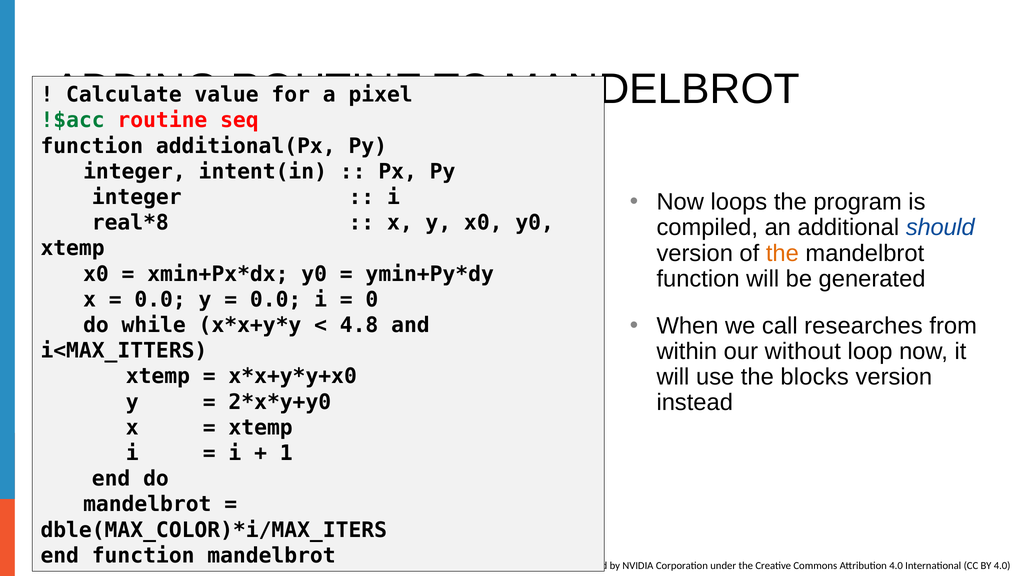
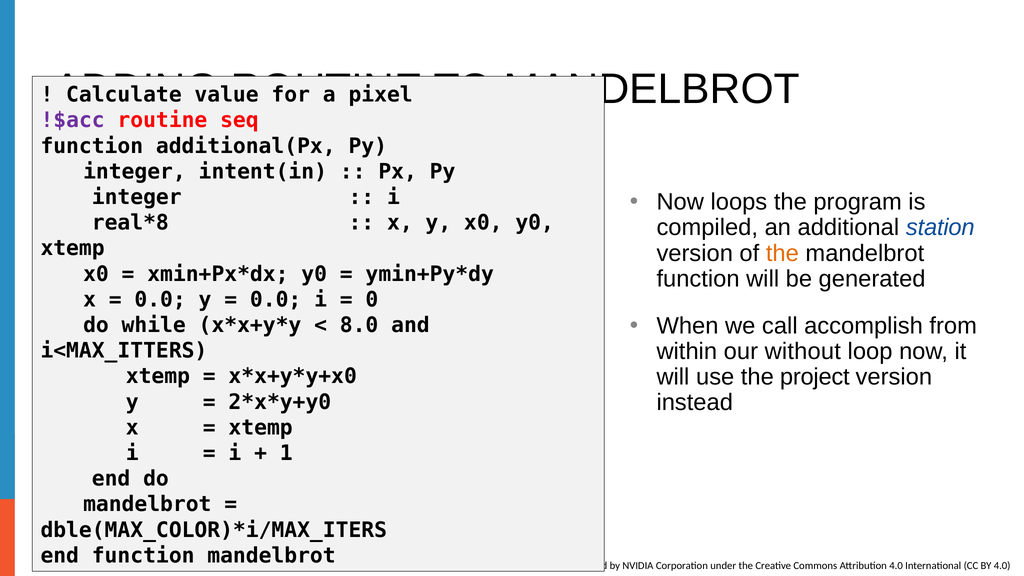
!$acc colour: green -> purple (73, 120)
should: should -> station (940, 228)
researches: researches -> accomplish (864, 326)
4.8: 4.8 -> 8.0 (359, 325)
blocks: blocks -> project (815, 377)
